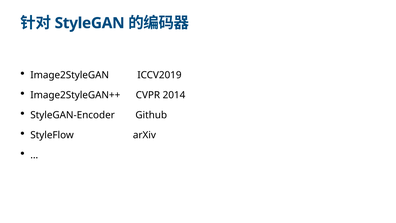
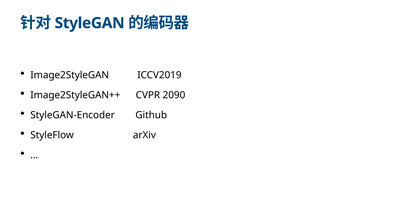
2014: 2014 -> 2090 (174, 95)
